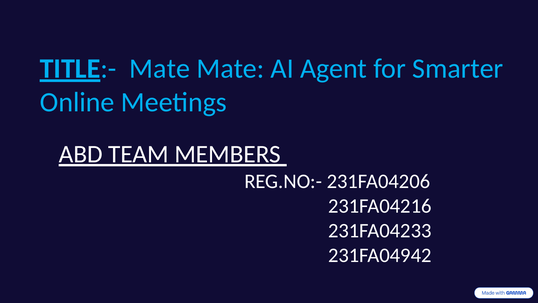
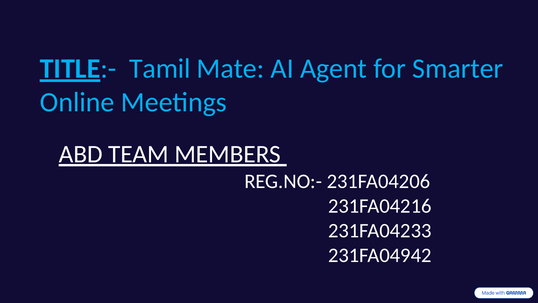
TITLE:- Mate: Mate -> Tamil (160, 69)
